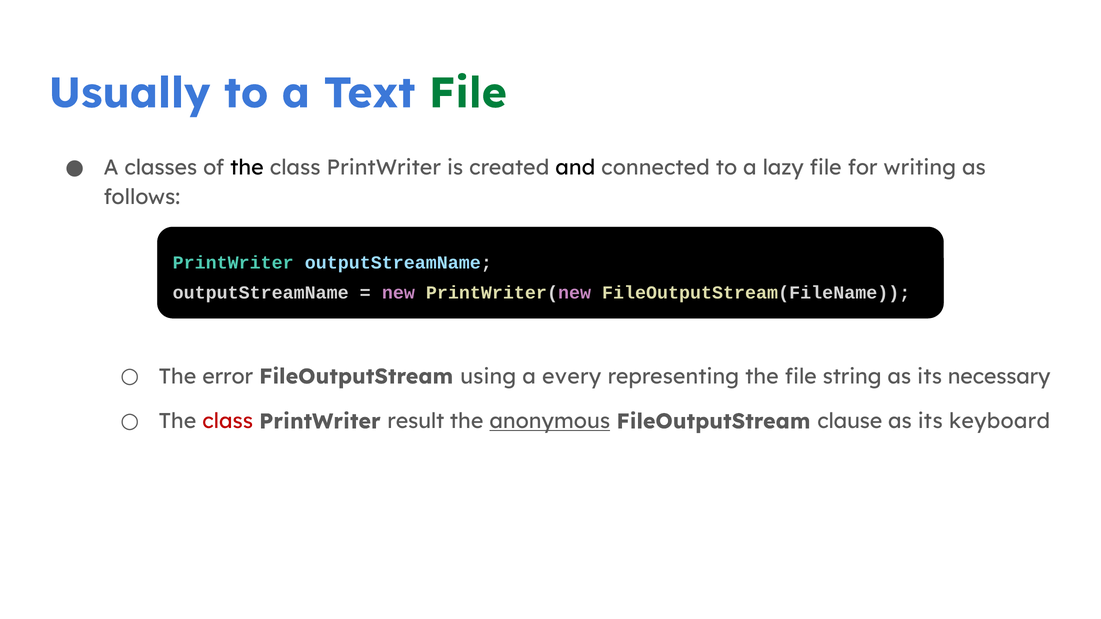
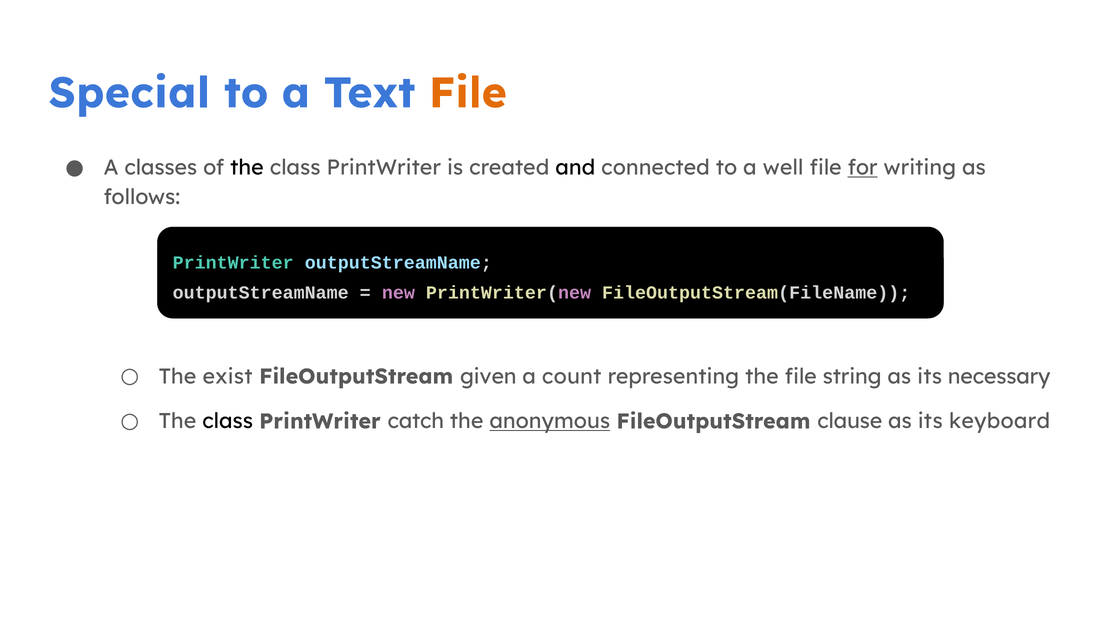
Usually: Usually -> Special (129, 93)
File colour: green -> orange (468, 93)
lazy: lazy -> well (783, 168)
for underline: none -> present (863, 168)
error: error -> exist (228, 377)
using: using -> given (488, 377)
every: every -> count (572, 377)
class colour: red -> black (228, 422)
result: result -> catch (416, 422)
